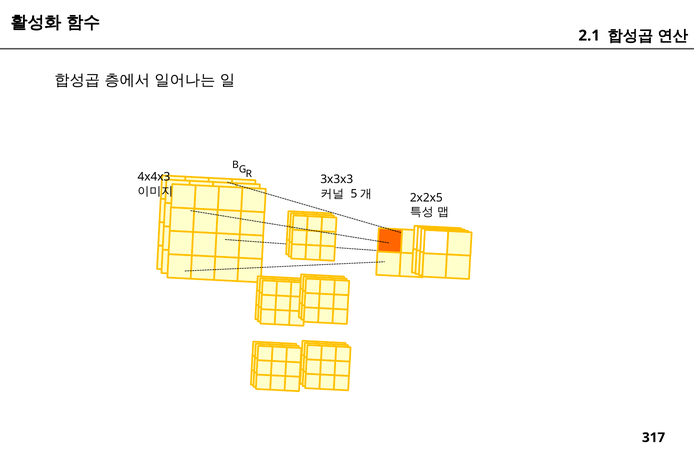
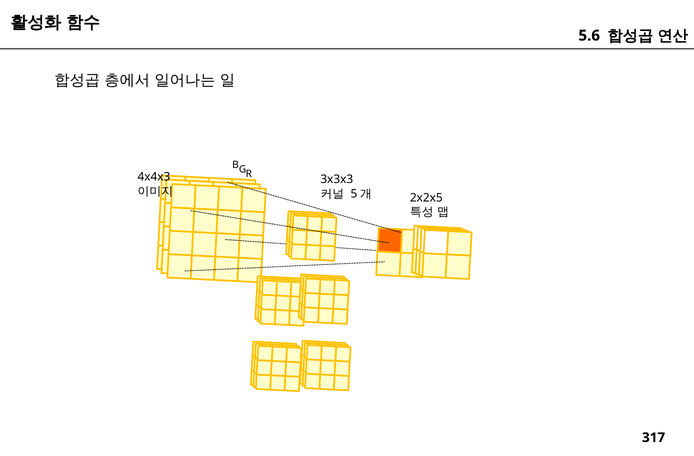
2.1: 2.1 -> 5.6 (589, 36)
